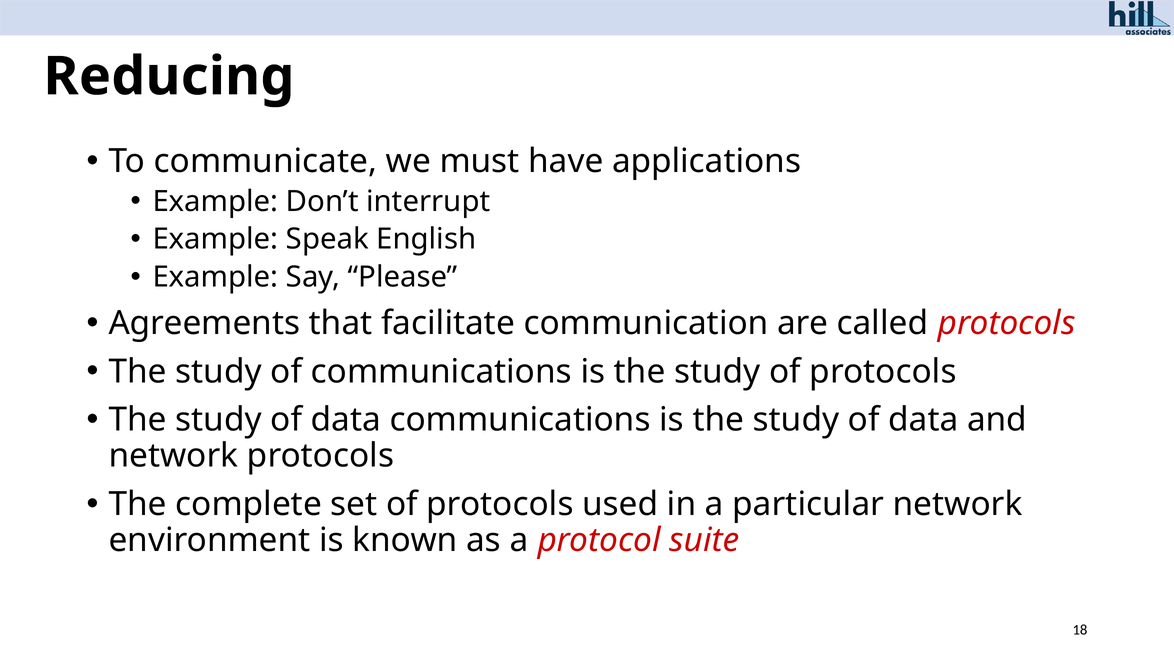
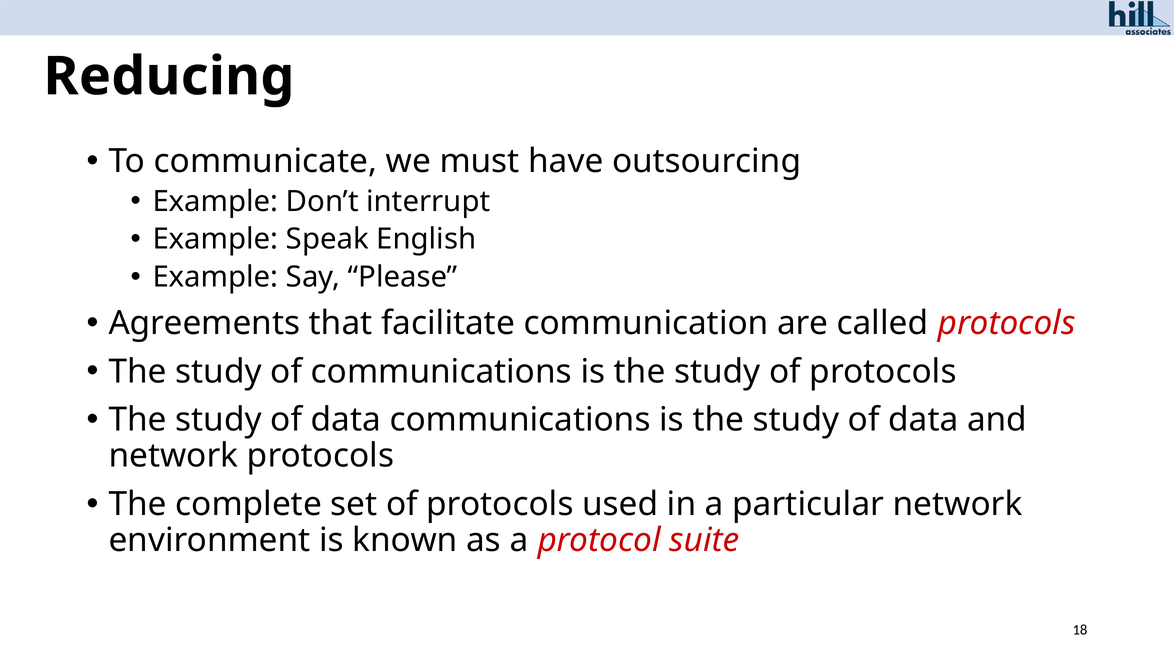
applications: applications -> outsourcing (707, 162)
